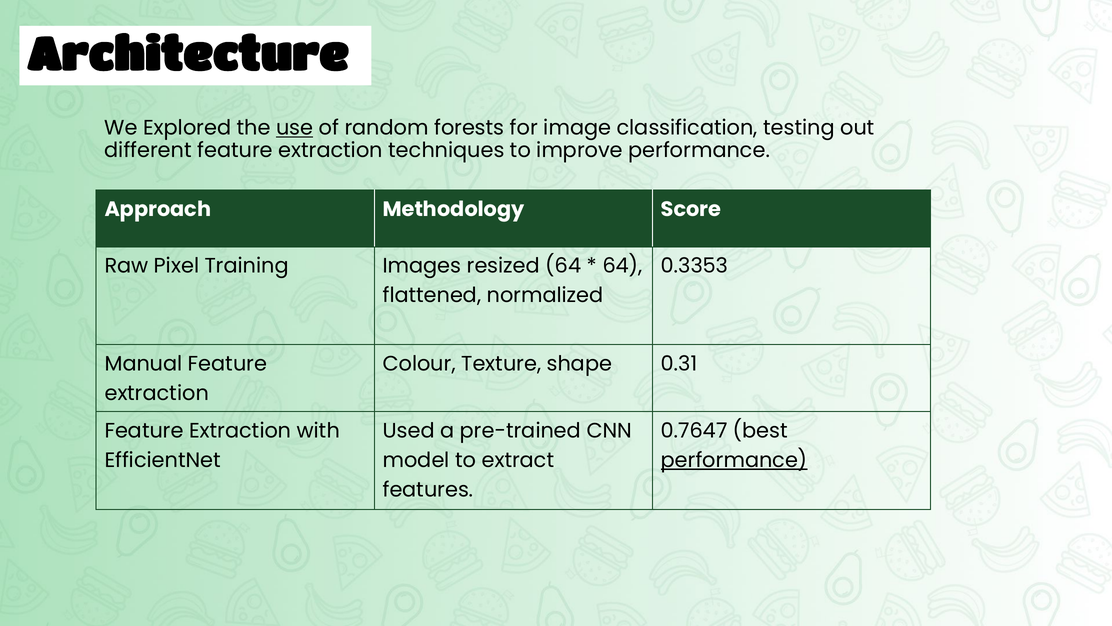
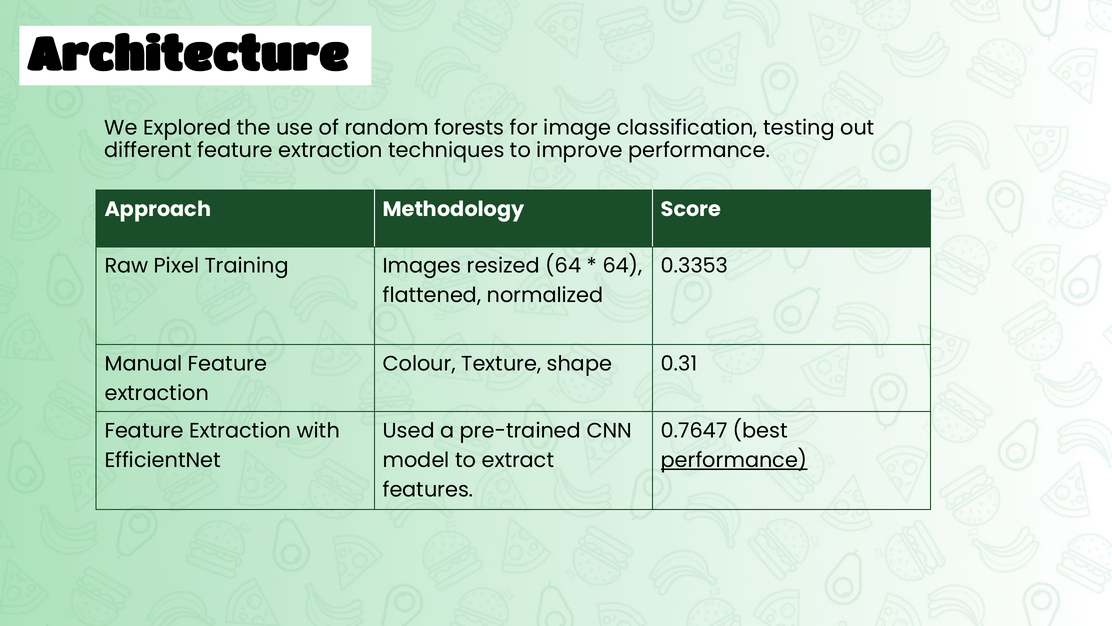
use underline: present -> none (295, 128)
